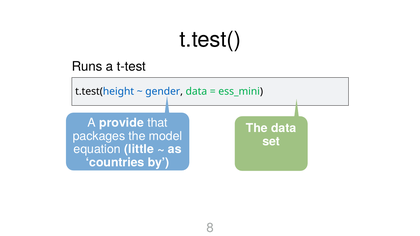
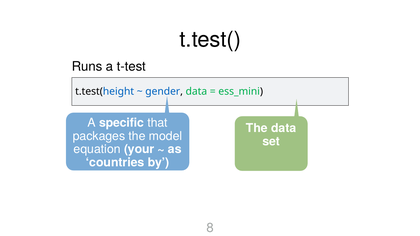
provide: provide -> specific (122, 123)
little: little -> your (139, 149)
